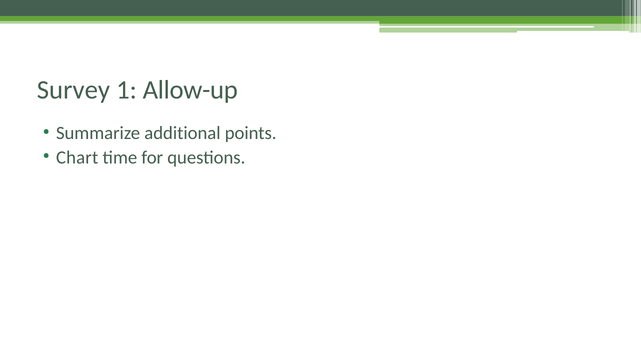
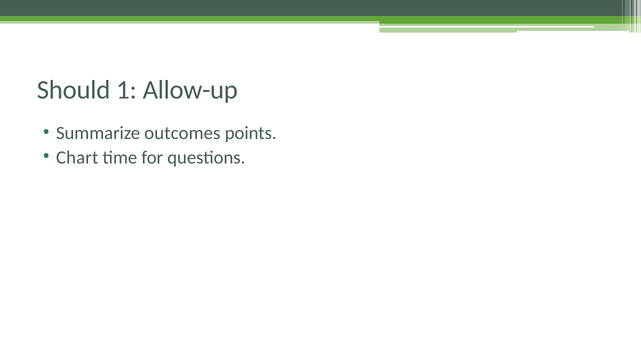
Survey: Survey -> Should (74, 90)
additional: additional -> outcomes (182, 133)
